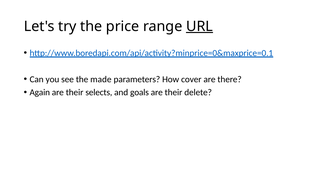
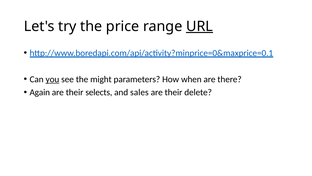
you underline: none -> present (52, 79)
made: made -> might (101, 79)
cover: cover -> when (191, 79)
goals: goals -> sales (139, 92)
